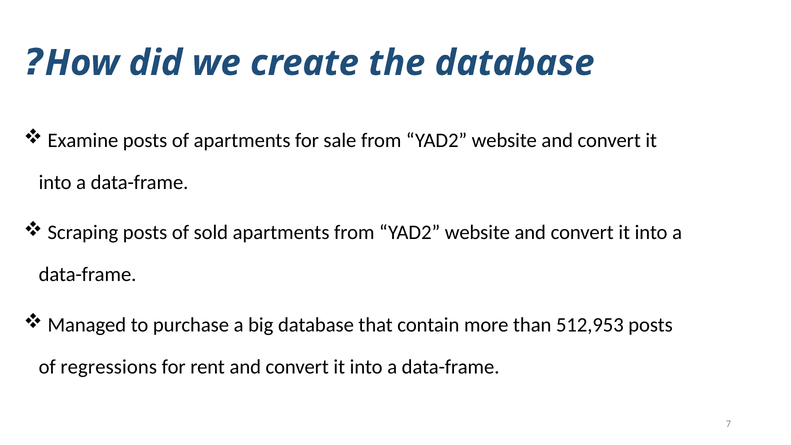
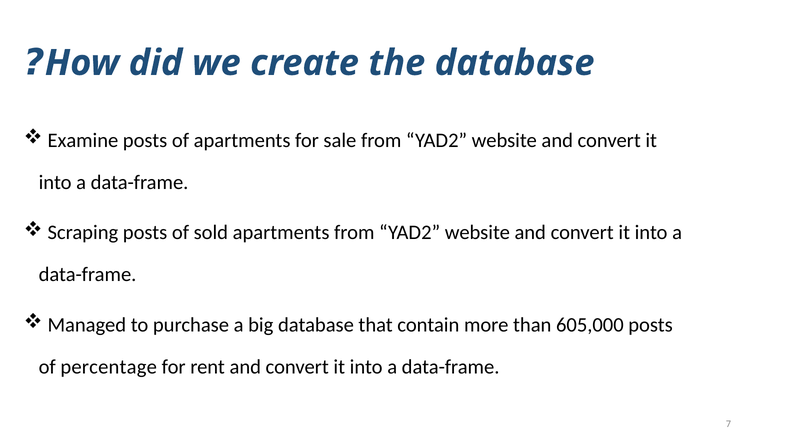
512,953: 512,953 -> 605,000 (590, 325)
regressions: regressions -> percentage (109, 367)
